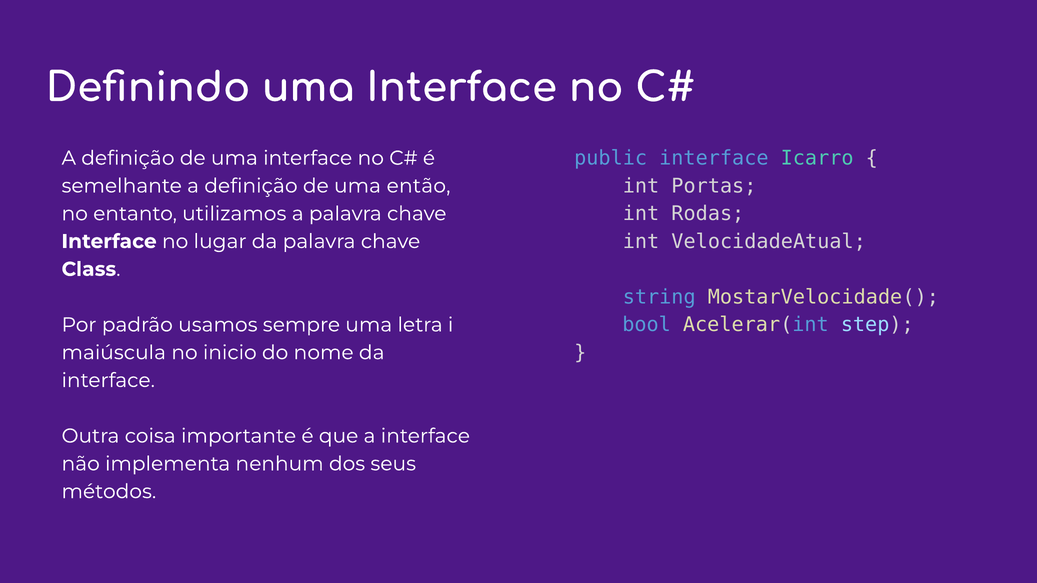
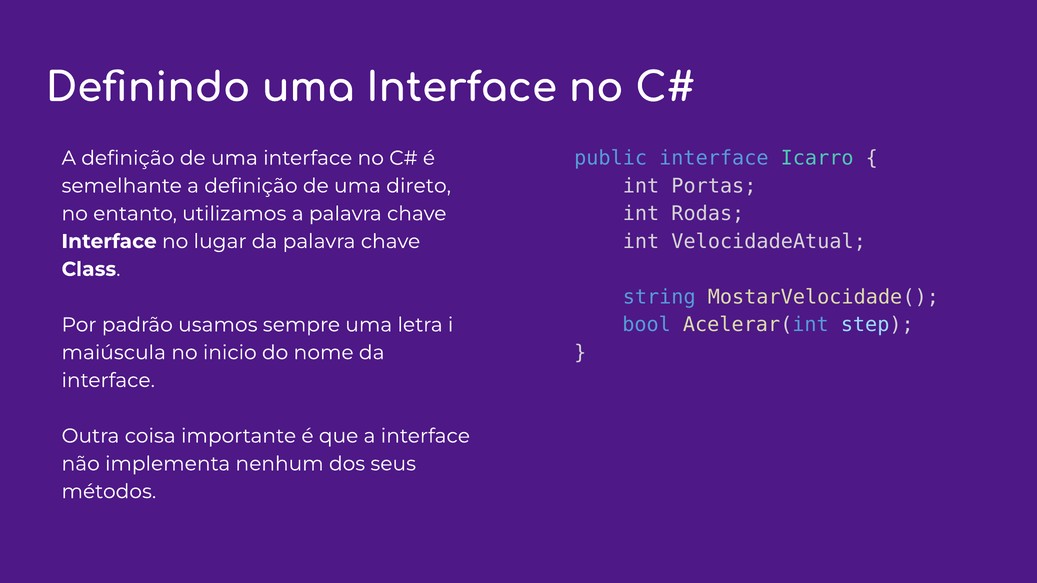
então: então -> direto (419, 186)
